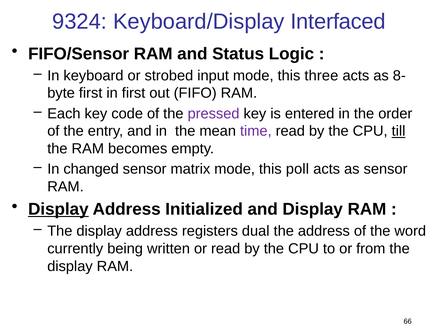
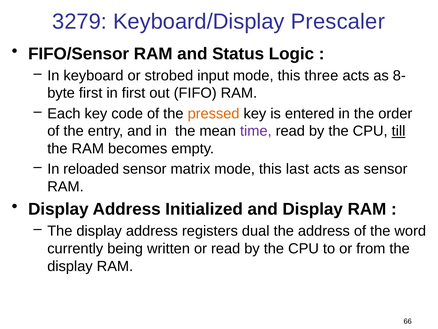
9324: 9324 -> 3279 (80, 22)
Interfaced: Interfaced -> Prescaler (338, 22)
pressed colour: purple -> orange (214, 113)
changed: changed -> reloaded (91, 169)
poll: poll -> last (297, 169)
Display underline: present -> none (58, 209)
